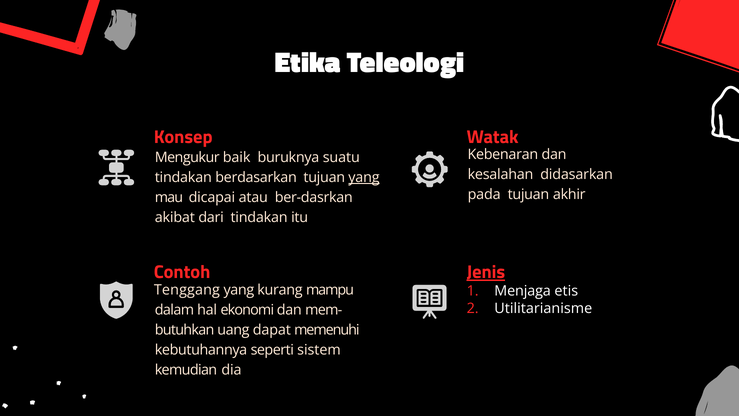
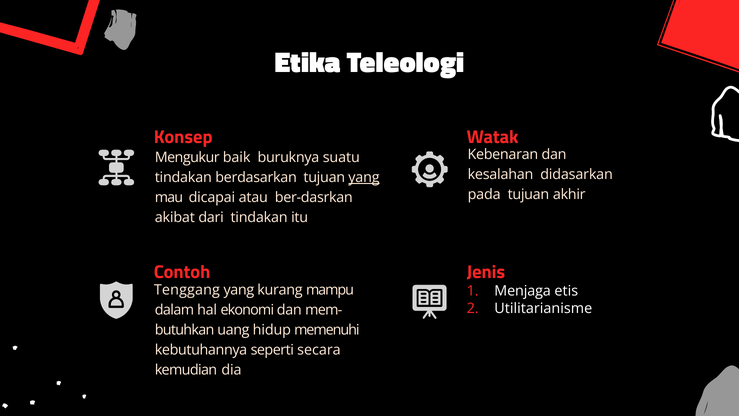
Jenis underline: present -> none (486, 272)
dapat: dapat -> hidup (272, 330)
sistem: sistem -> secara (319, 350)
